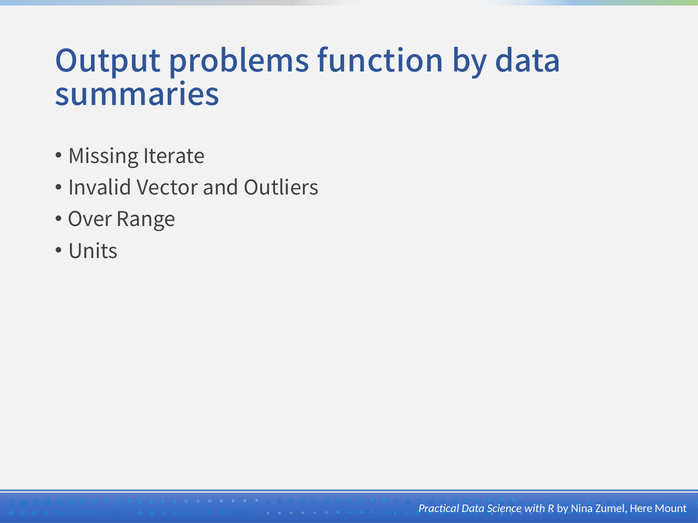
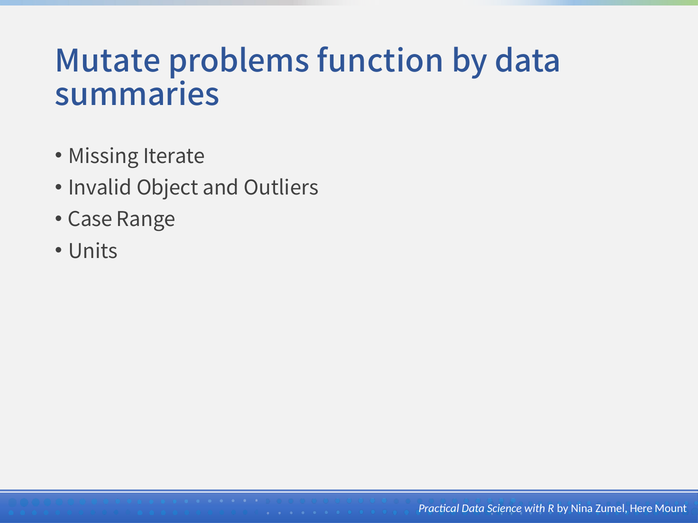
Output: Output -> Mutate (108, 61)
Vector: Vector -> Object (167, 188)
Over: Over -> Case (90, 220)
